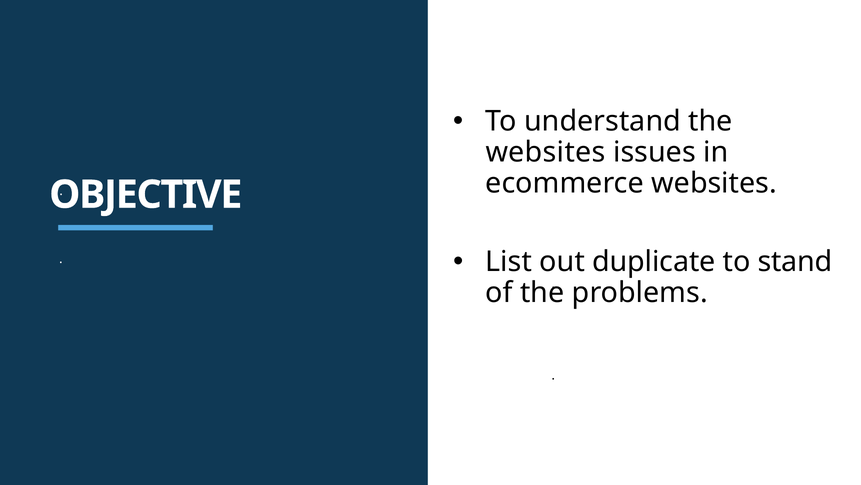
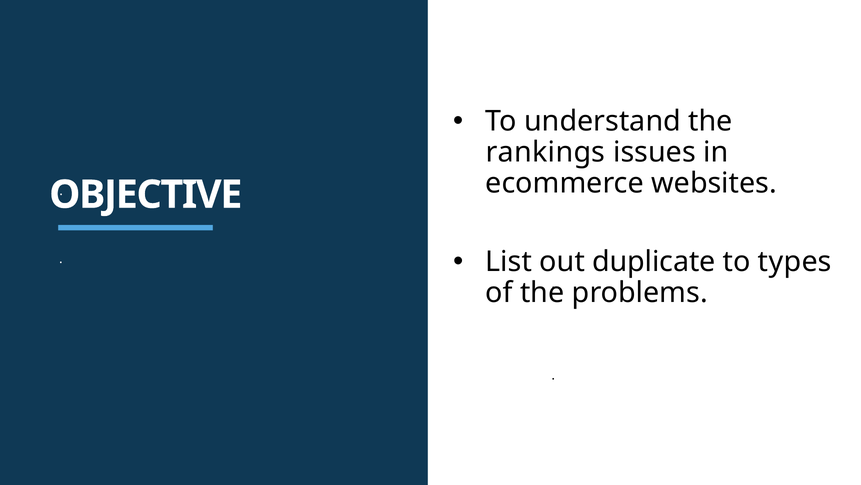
websites: websites -> rankings (545, 152)
stand: stand -> types (795, 261)
